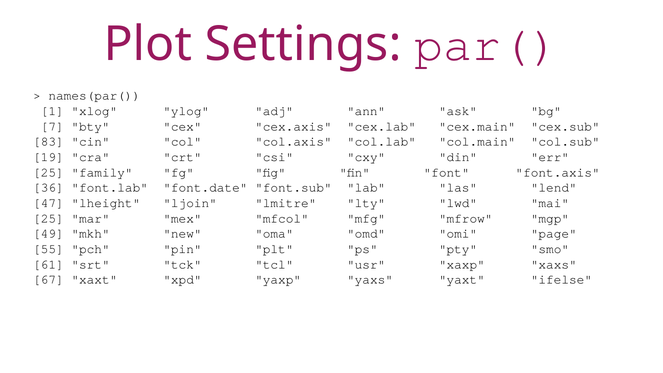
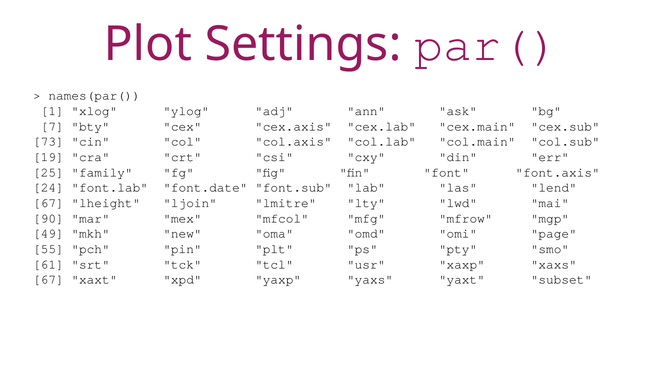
83: 83 -> 73 (48, 142)
36: 36 -> 24 (48, 188)
47: 47 -> 67 (48, 203)
25: 25 -> 90 (48, 218)
ifelse: ifelse -> subset (561, 280)
